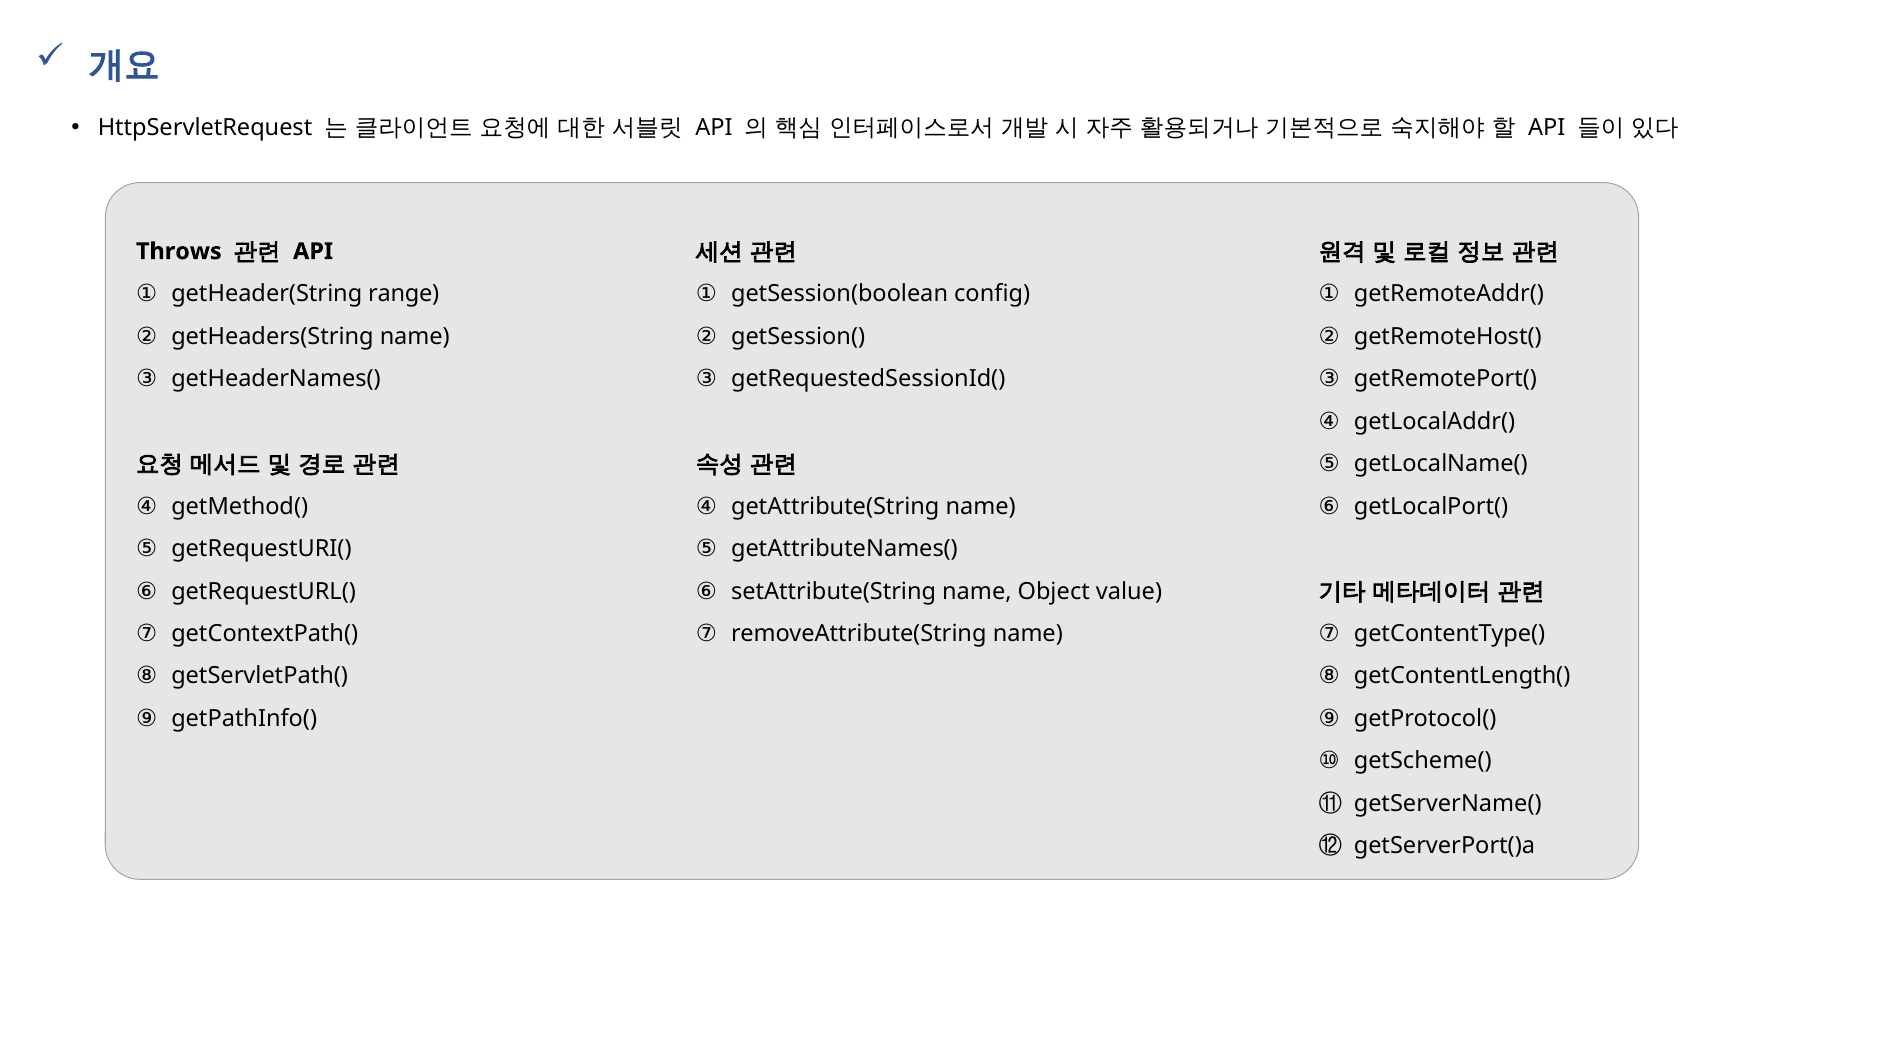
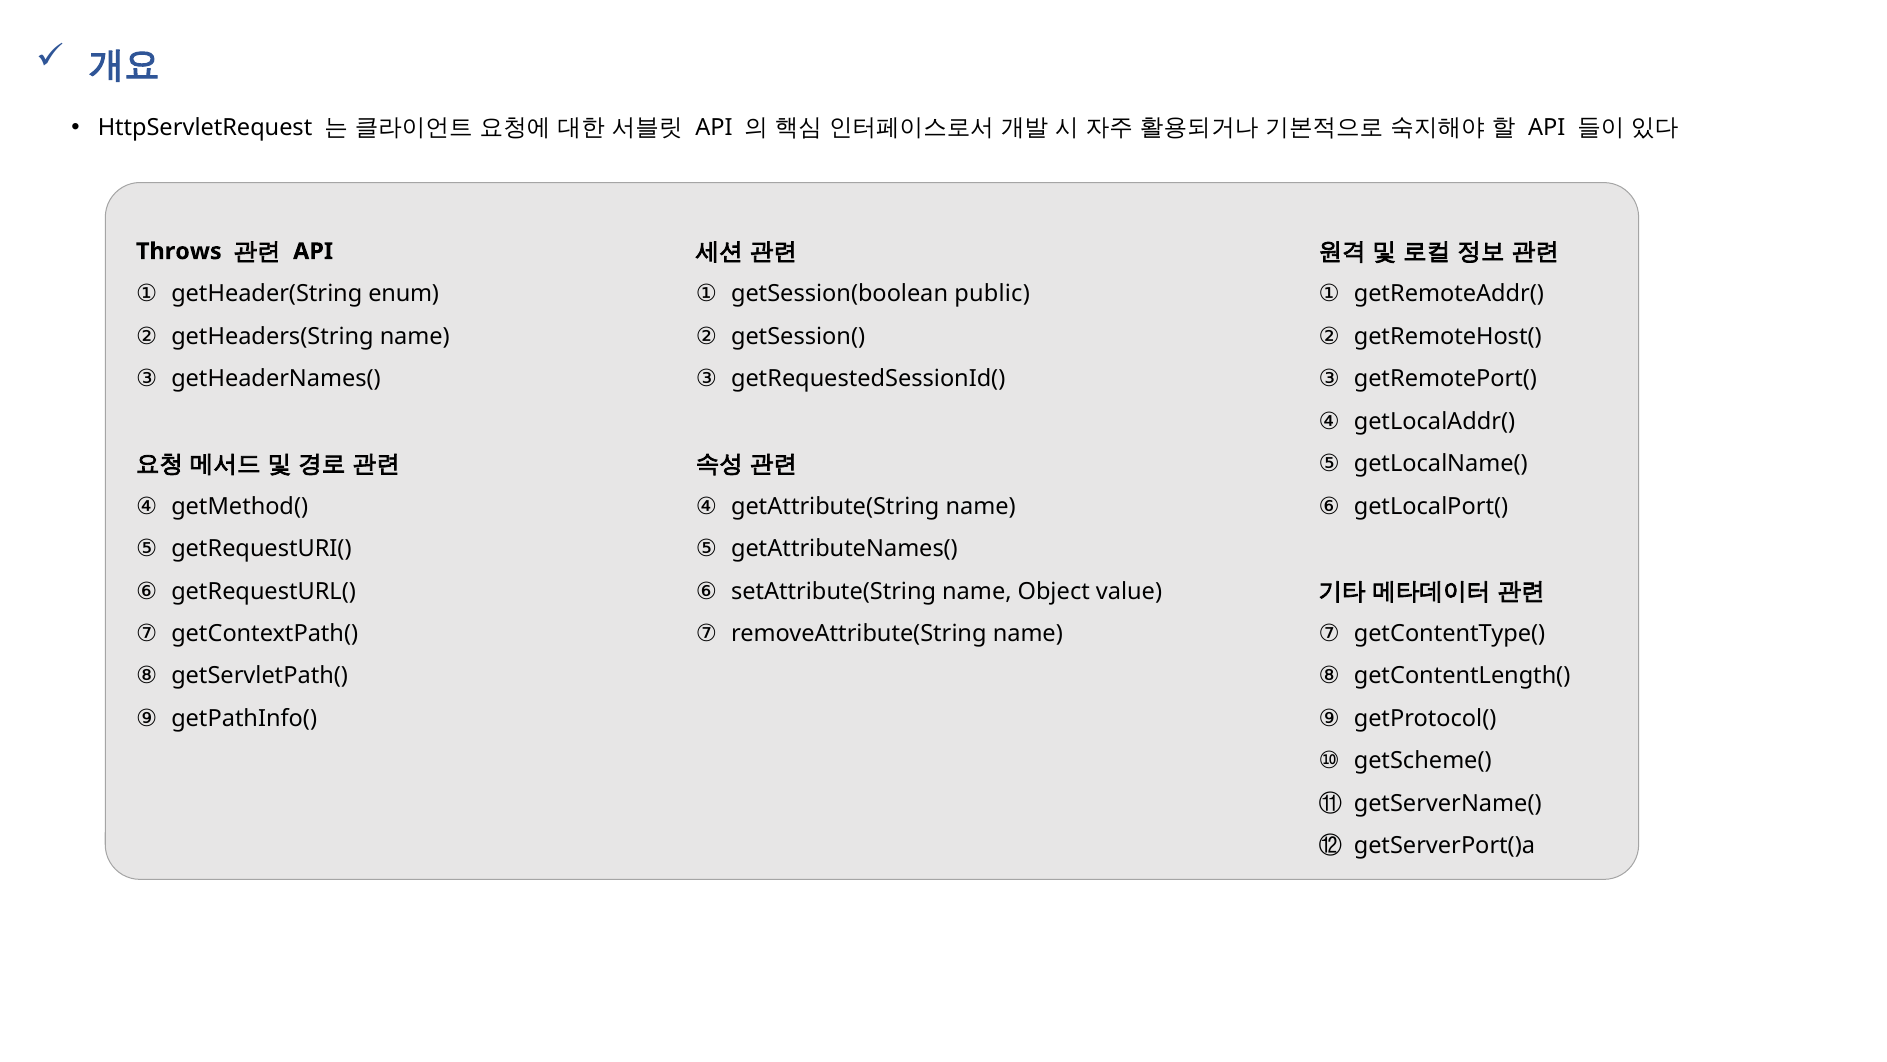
range: range -> enum (404, 294)
config: config -> public (992, 294)
